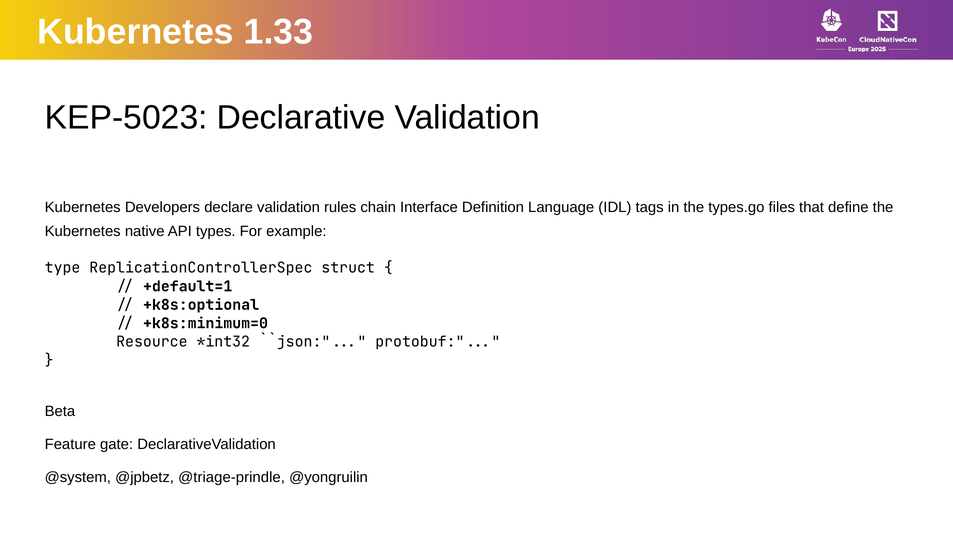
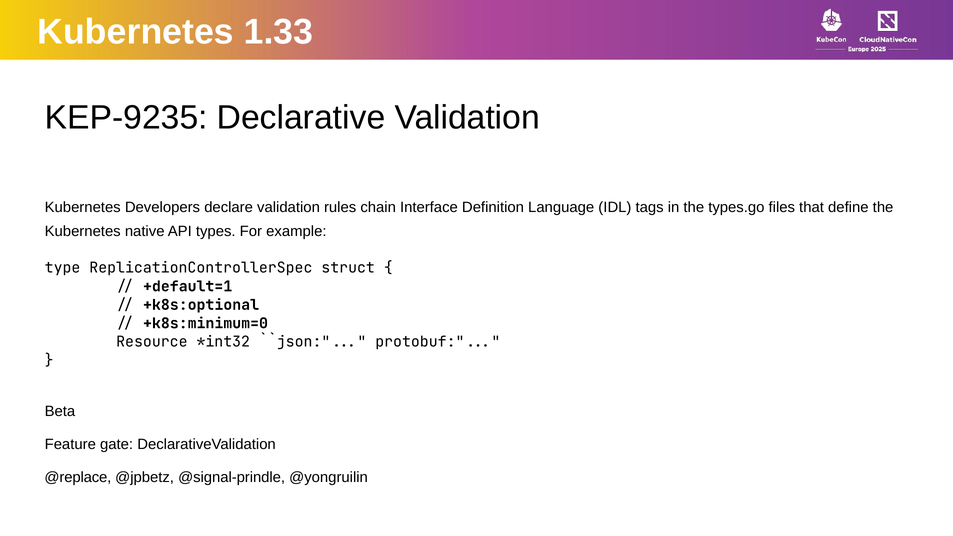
KEP-5023: KEP-5023 -> KEP-9235 (126, 118)
@system: @system -> @replace (78, 477)
@triage-prindle: @triage-prindle -> @signal-prindle (232, 477)
